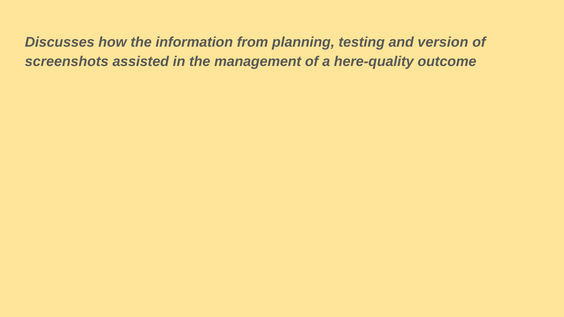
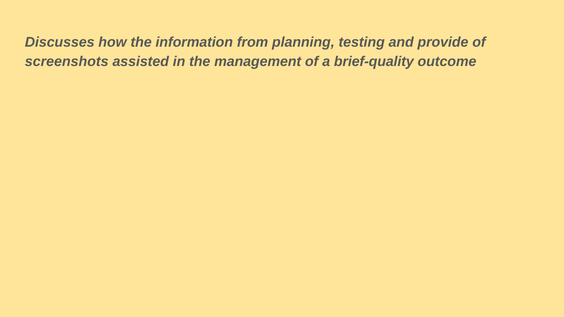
version: version -> provide (443, 42)
here-quality: here-quality -> brief-quality (374, 62)
